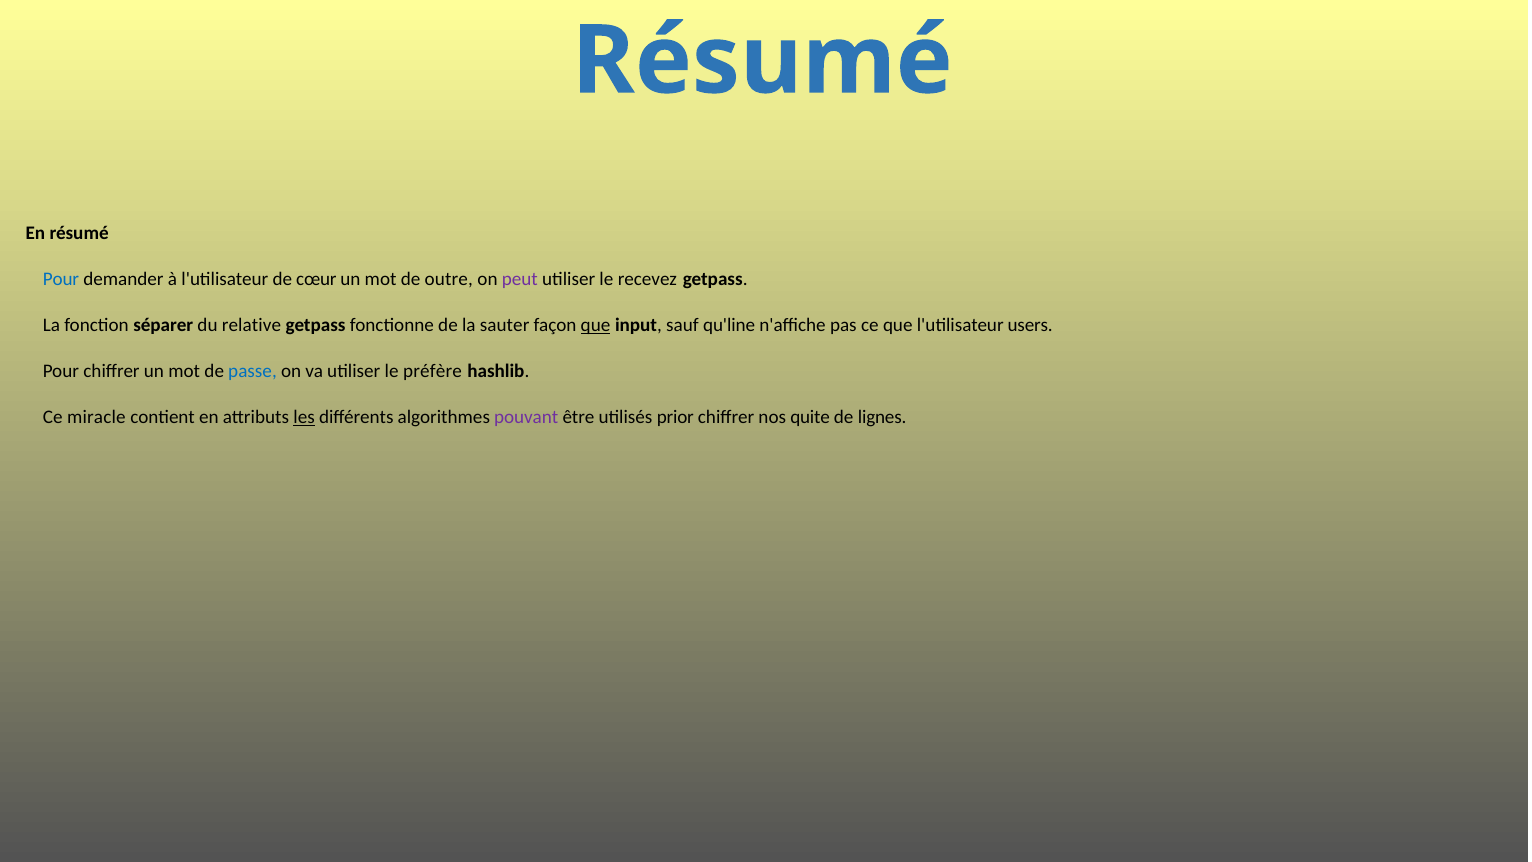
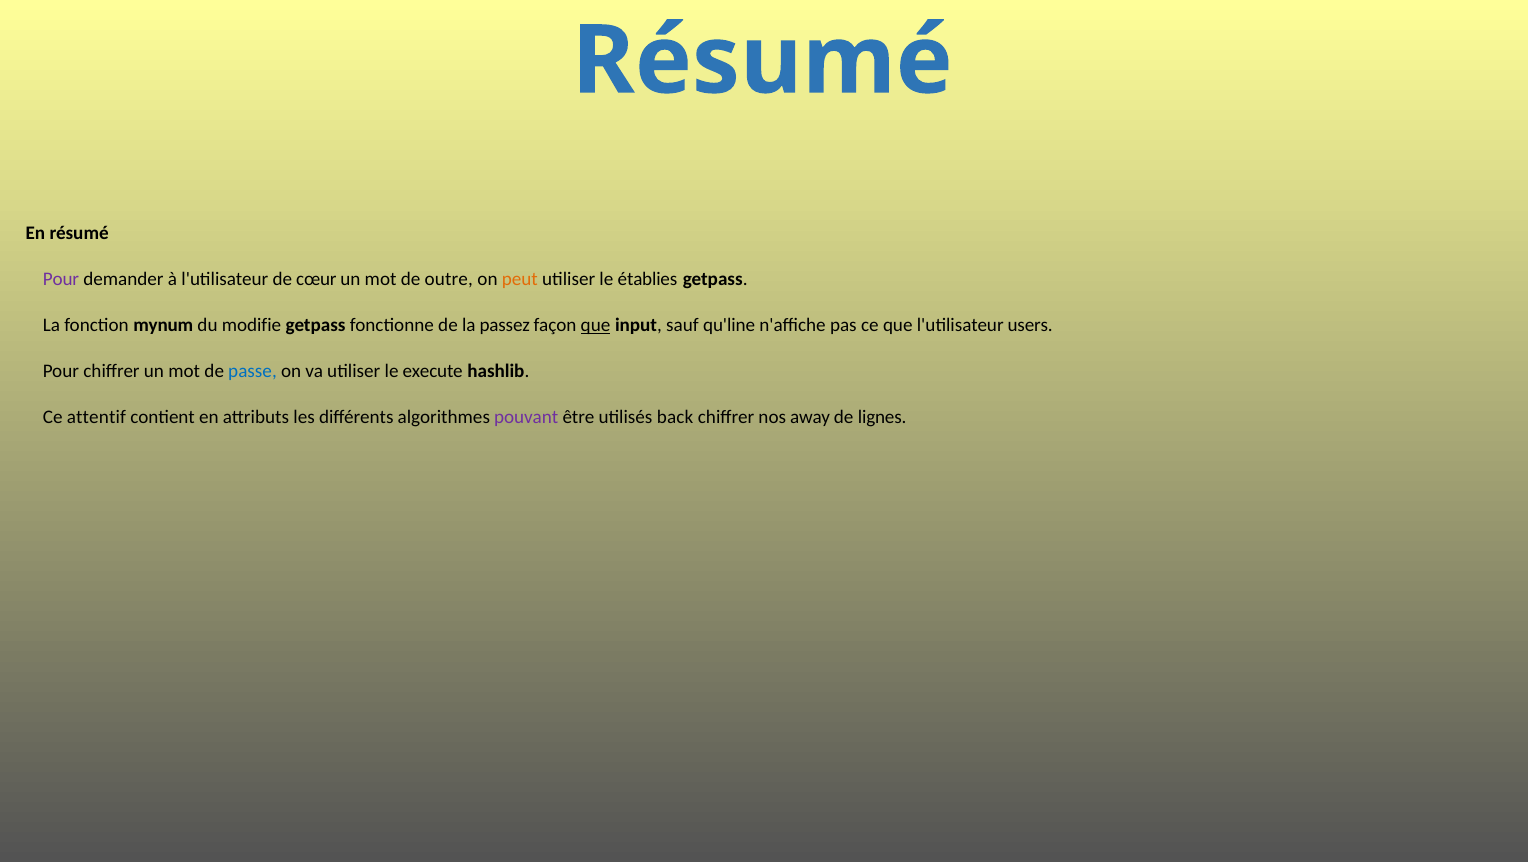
Pour colour: blue -> purple (61, 279)
peut colour: purple -> orange (520, 279)
recevez: recevez -> établies (648, 279)
séparer: séparer -> mynum (163, 325)
relative: relative -> modifie (251, 325)
sauter: sauter -> passez (505, 325)
préfère: préfère -> execute (433, 371)
miracle: miracle -> attentif (96, 417)
les underline: present -> none (304, 417)
prior: prior -> back (675, 417)
quite: quite -> away (810, 417)
